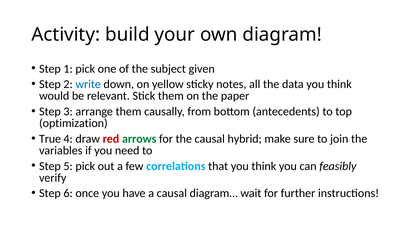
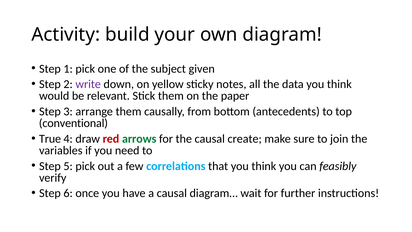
write colour: blue -> purple (88, 84)
optimization: optimization -> conventional (73, 123)
hybrid: hybrid -> create (245, 139)
